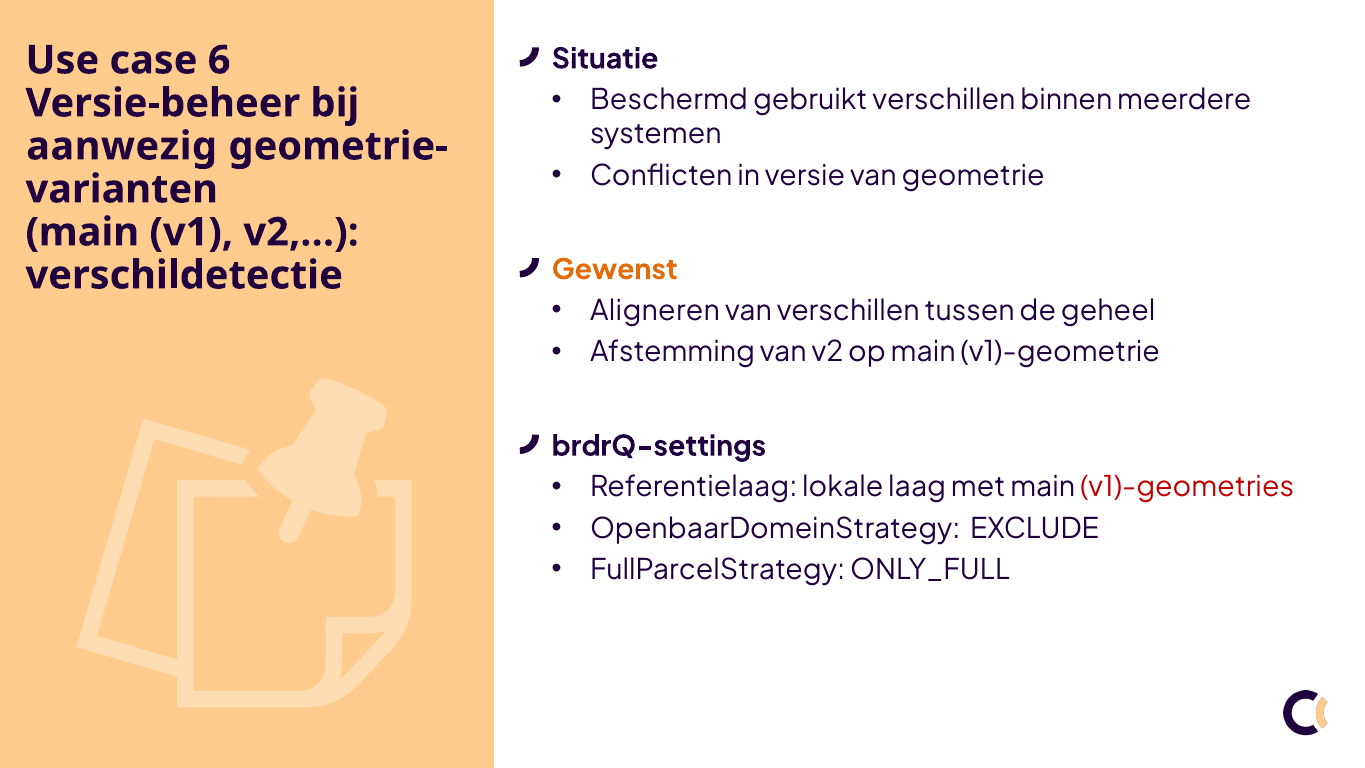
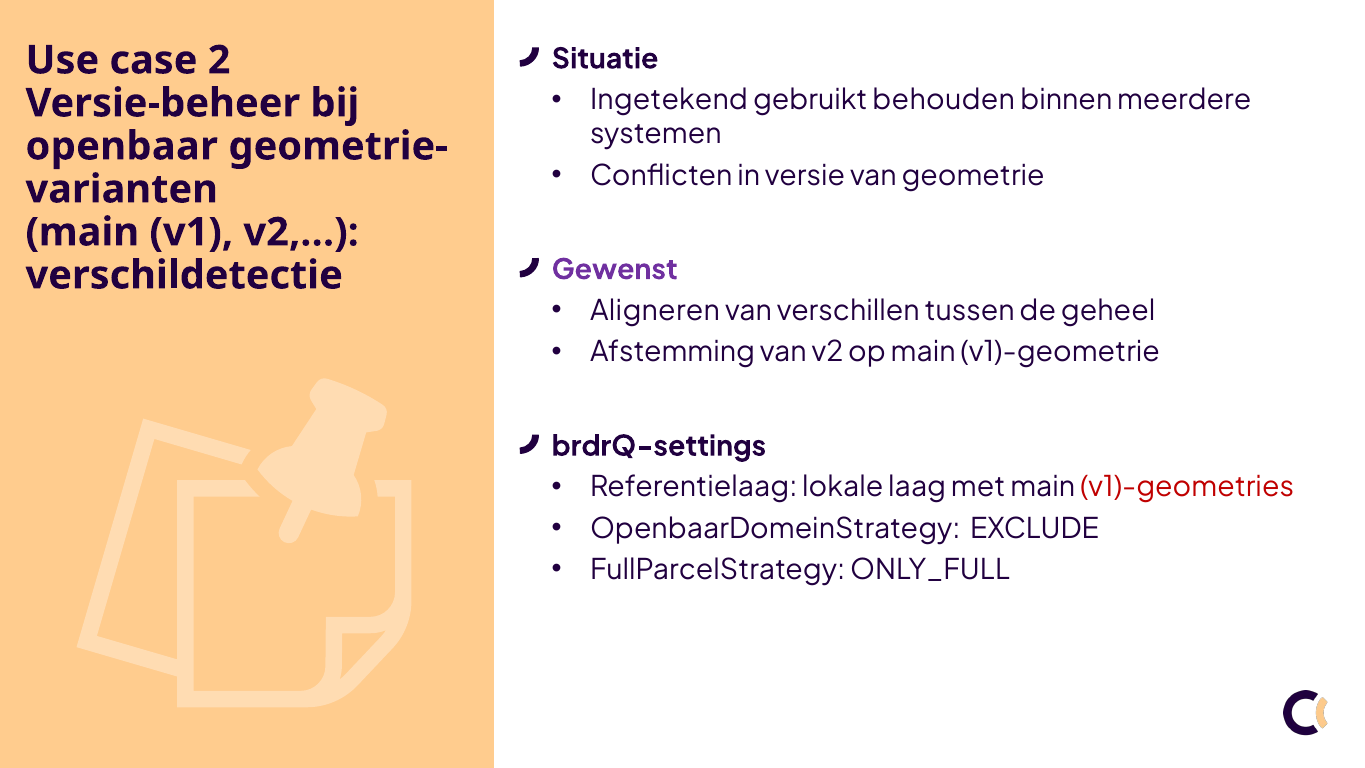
6: 6 -> 2 (219, 60)
Beschermd: Beschermd -> Ingetekend (669, 100)
gebruikt verschillen: verschillen -> behouden (944, 100)
aanwezig: aanwezig -> openbaar (122, 146)
Gewenst colour: orange -> purple (615, 270)
